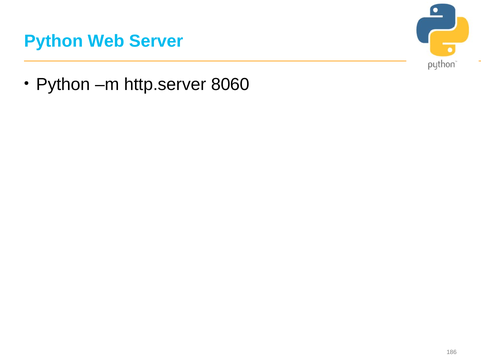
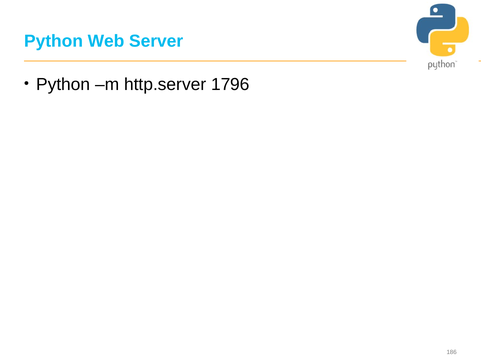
8060: 8060 -> 1796 (230, 84)
